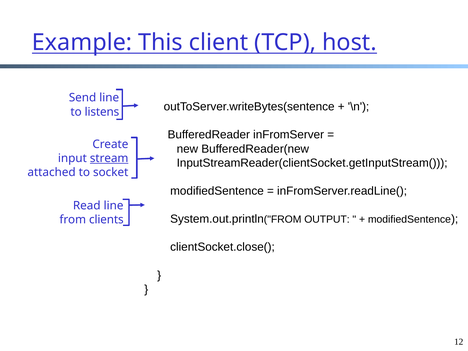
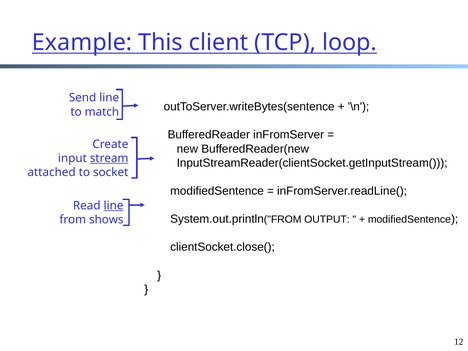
host: host -> loop (349, 43)
listens: listens -> match (102, 112)
line underline: none -> present (114, 206)
clients: clients -> shows (106, 220)
